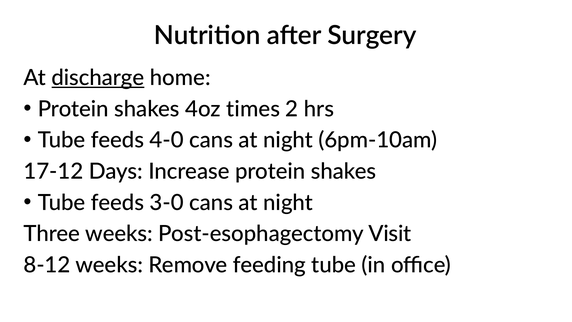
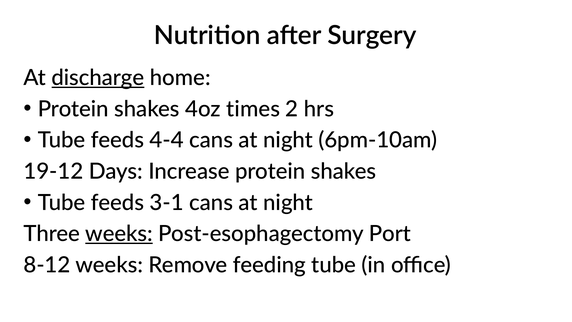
4-0: 4-0 -> 4-4 (167, 140)
17-12: 17-12 -> 19-12 (53, 171)
3-0: 3-0 -> 3-1 (167, 203)
weeks underline: none -> present (119, 234)
Visit: Visit -> Port (390, 234)
